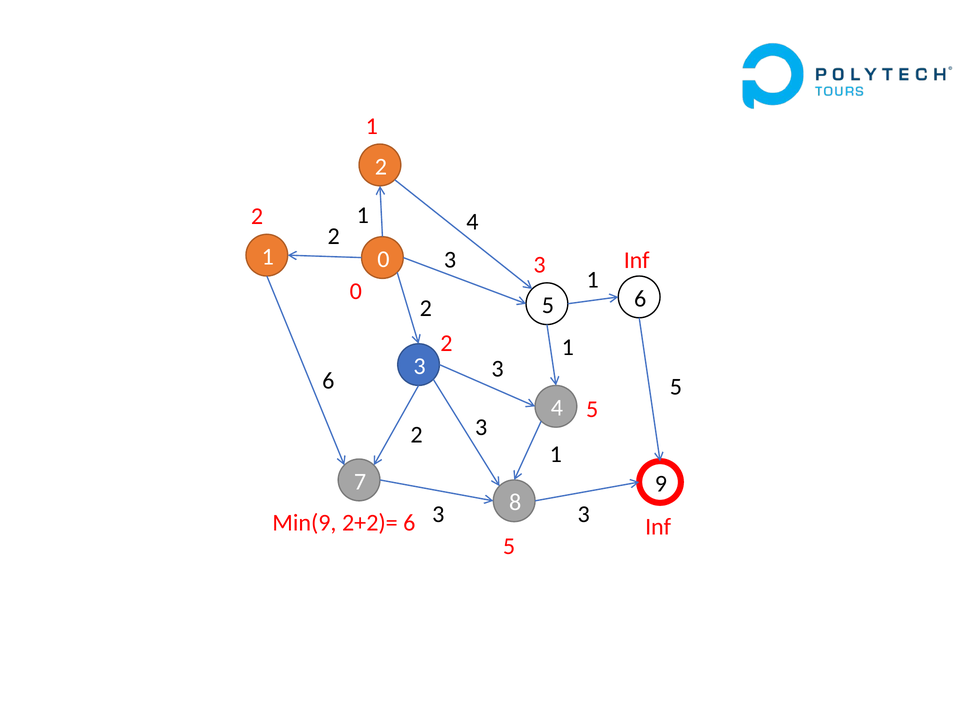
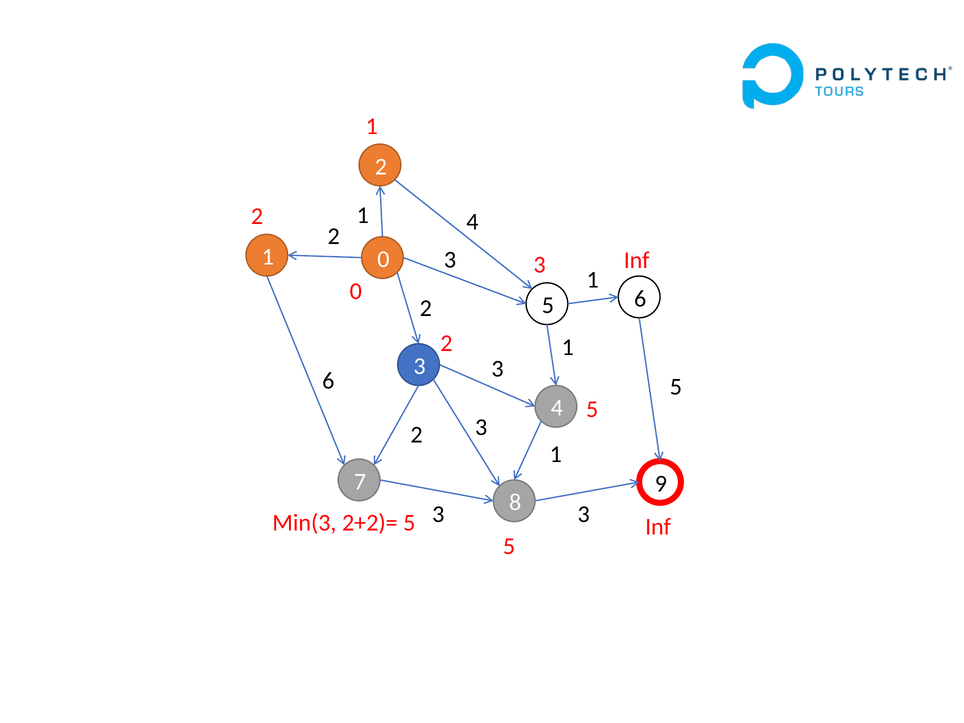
Min(9: Min(9 -> Min(3 (304, 523)
2+2)= 6: 6 -> 5 (409, 523)
